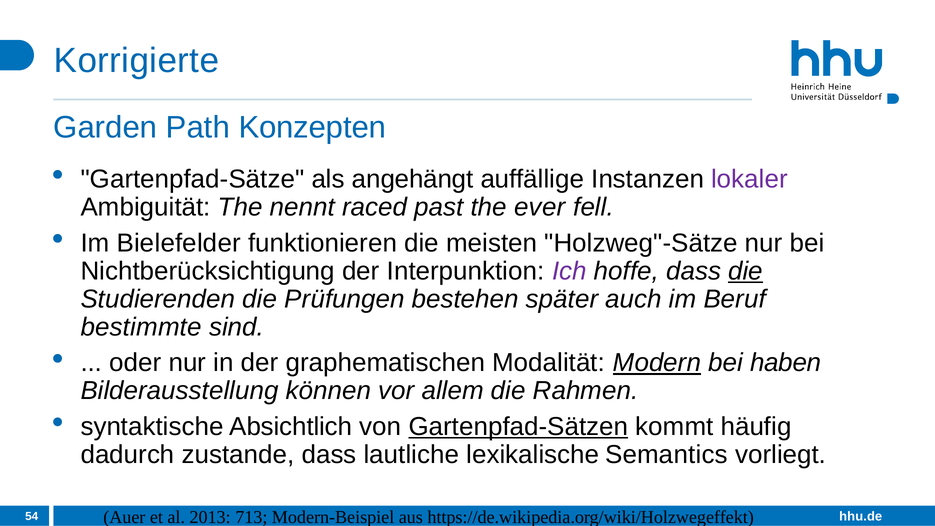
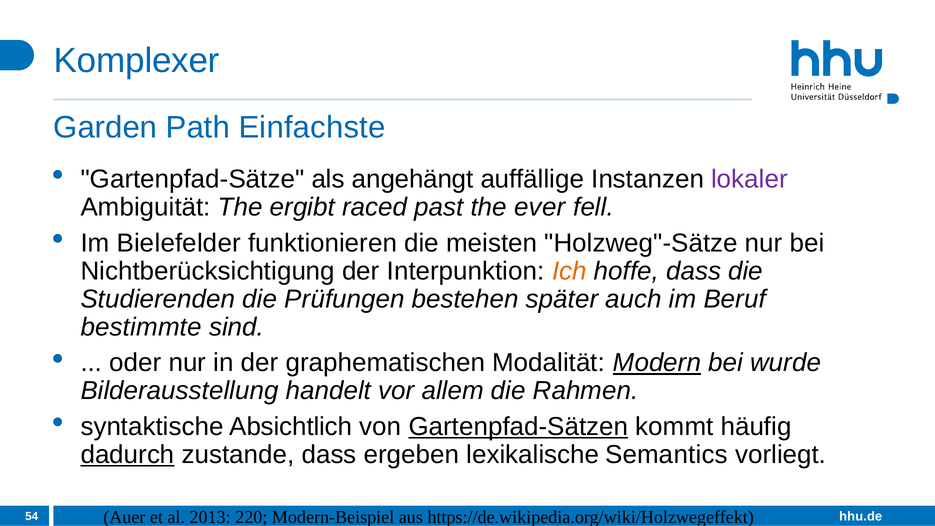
Korrigierte: Korrigierte -> Komplexer (137, 61)
Konzepten: Konzepten -> Einfachste (312, 128)
nennt: nennt -> ergibt (302, 207)
Ich colour: purple -> orange (569, 271)
die underline: present -> none (746, 271)
haben: haben -> wurde (786, 363)
können: können -> handelt (328, 391)
dadurch underline: none -> present (128, 455)
lautliche: lautliche -> ergeben (411, 455)
713: 713 -> 220 (251, 518)
